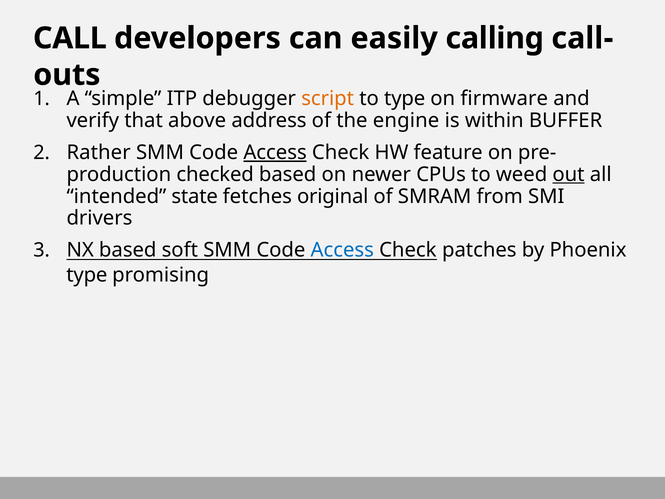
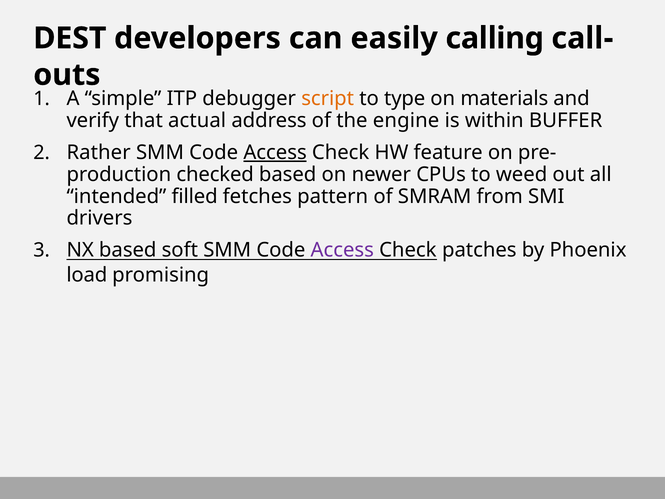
CALL: CALL -> DEST (70, 38)
firmware: firmware -> materials (504, 99)
above: above -> actual (197, 120)
out underline: present -> none (569, 174)
state: state -> filled (195, 196)
original: original -> pattern (333, 196)
Access colour: blue -> purple (342, 250)
type: type -> load (87, 275)
